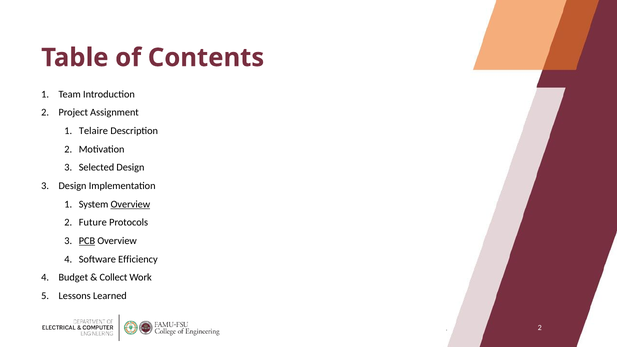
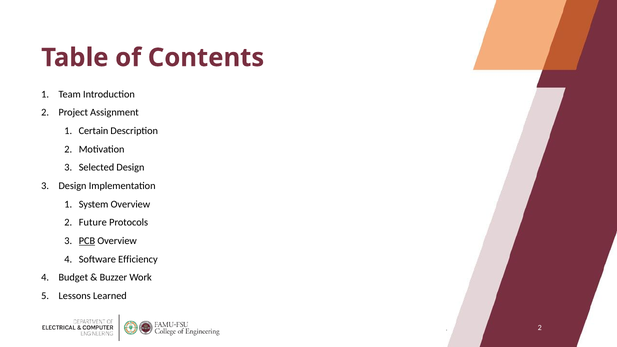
Telaire: Telaire -> Certain (94, 131)
Overview underline: present -> none (130, 204)
Collect: Collect -> Buzzer (113, 278)
